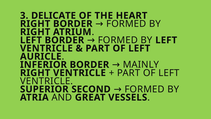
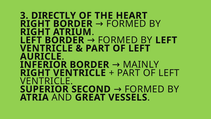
DELICATE: DELICATE -> DIRECTLY (54, 16)
